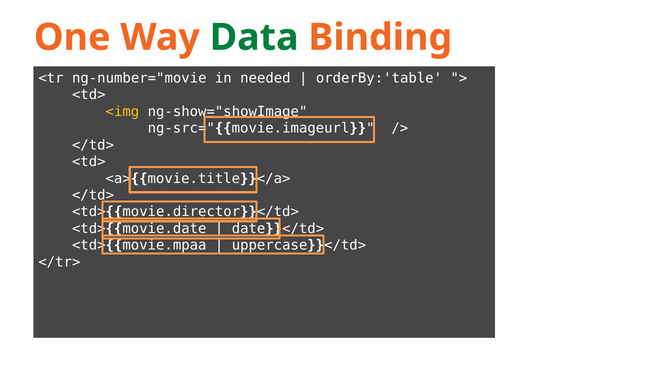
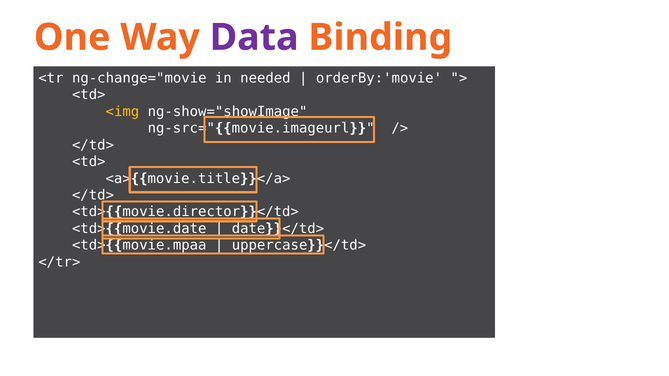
Data colour: green -> purple (254, 37)
ng-number="movie: ng-number="movie -> ng-change="movie (139, 78)
orderBy:'table: orderBy:'table -> orderBy:'movie (379, 78)
